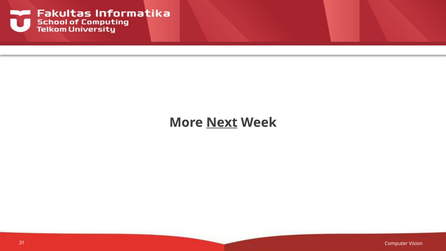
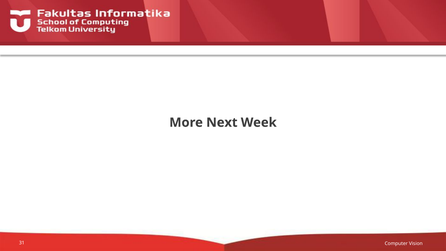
Next underline: present -> none (222, 122)
